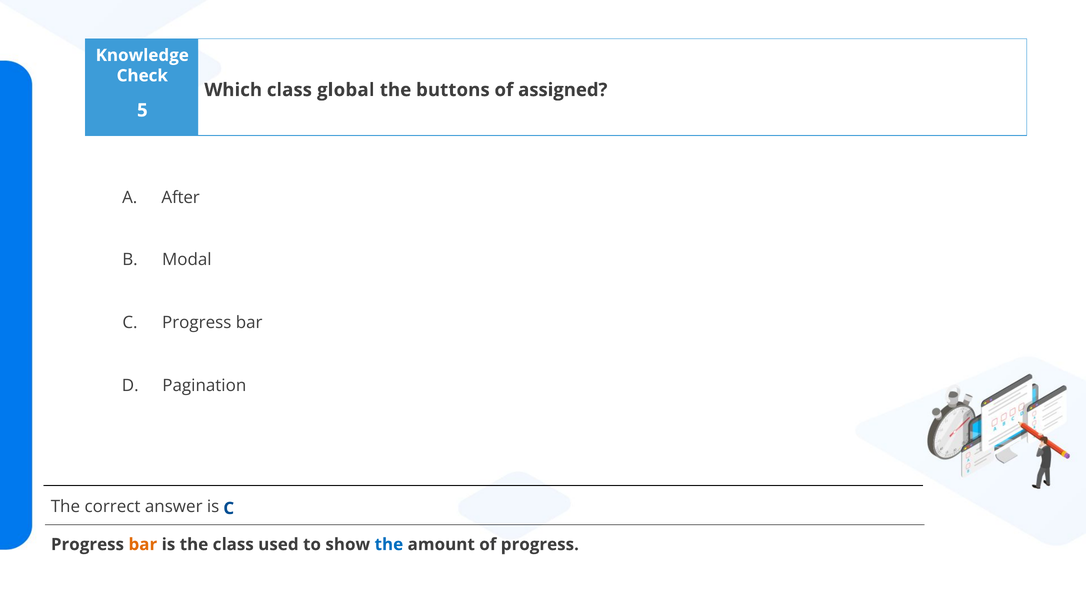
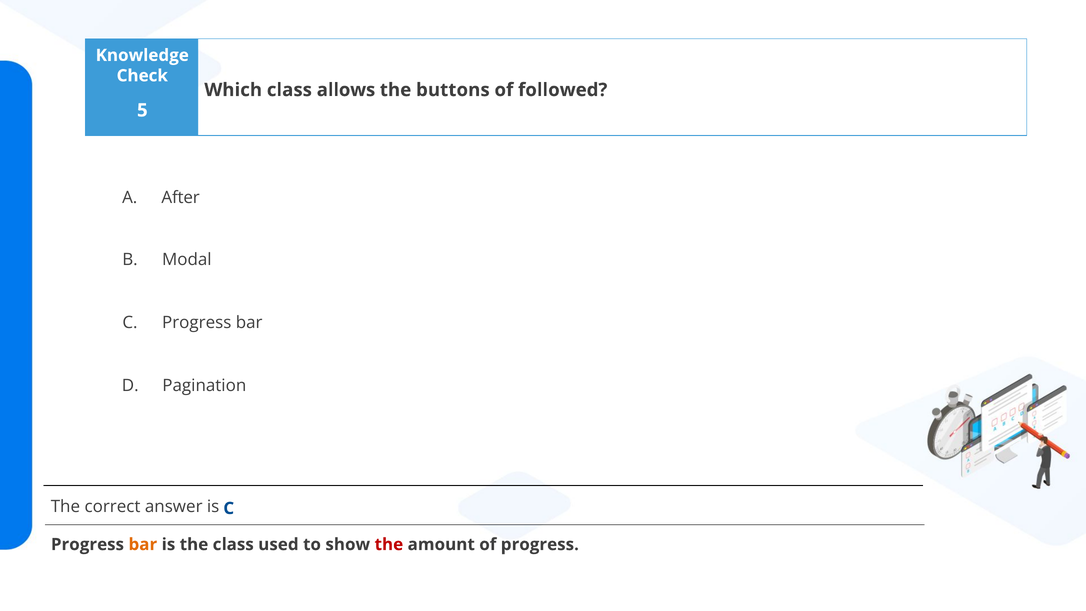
global: global -> allows (346, 90)
assigned: assigned -> followed (563, 90)
the colour: blue -> red (389, 544)
